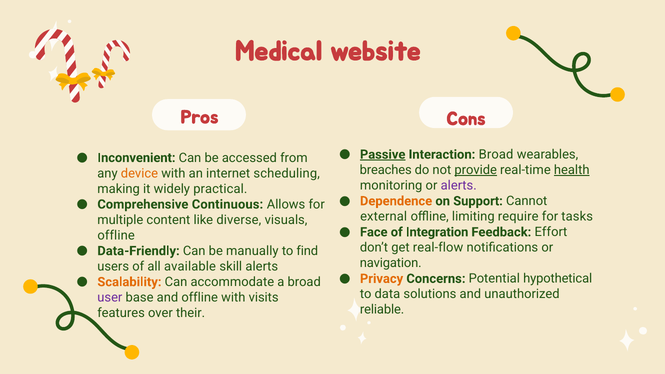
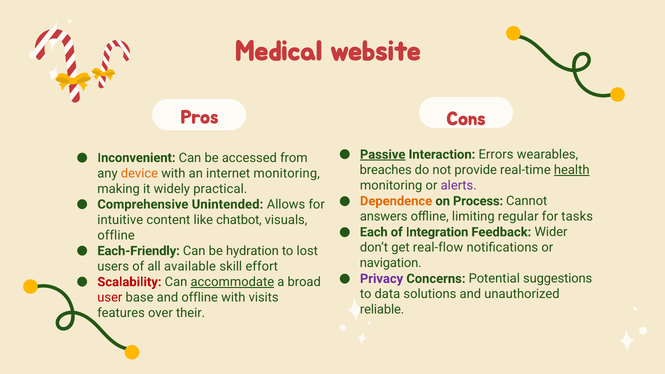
Interaction Broad: Broad -> Errors (496, 154)
provide underline: present -> none (476, 170)
internet scheduling: scheduling -> monitoring (287, 173)
Support: Support -> Process (478, 201)
Continuous: Continuous -> Unintended (227, 204)
external: external -> answers (384, 217)
require: require -> regular (518, 217)
multiple: multiple -> intuitive (120, 220)
diverse: diverse -> chatbot (239, 220)
Face: Face -> Each (374, 232)
Effort: Effort -> Wider (551, 232)
Data-Friendly: Data-Friendly -> Each-Friendly (139, 251)
manually: manually -> hydration (252, 251)
find: find -> lost (307, 251)
skill alerts: alerts -> effort (262, 266)
Privacy colour: orange -> purple (382, 279)
hypothetical: hypothetical -> suggestions (558, 279)
Scalability colour: orange -> red (129, 282)
accommodate underline: none -> present (232, 282)
user colour: purple -> red (110, 298)
